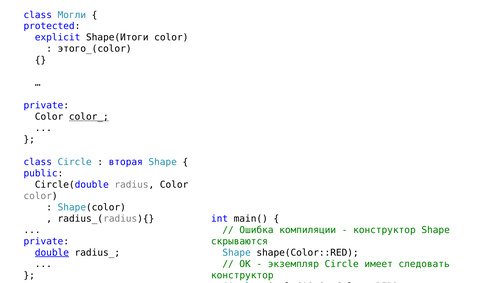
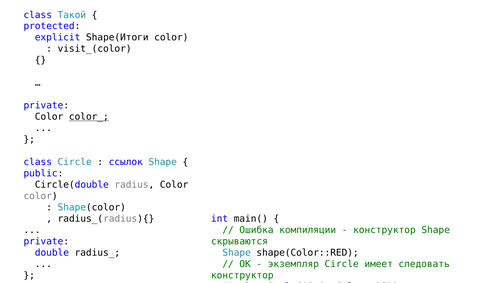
Могли: Могли -> Такой (72, 15)
этого_(color: этого_(color -> visit_(color (95, 49)
вторая: вторая -> ссылок (126, 162)
double underline: present -> none (52, 253)
